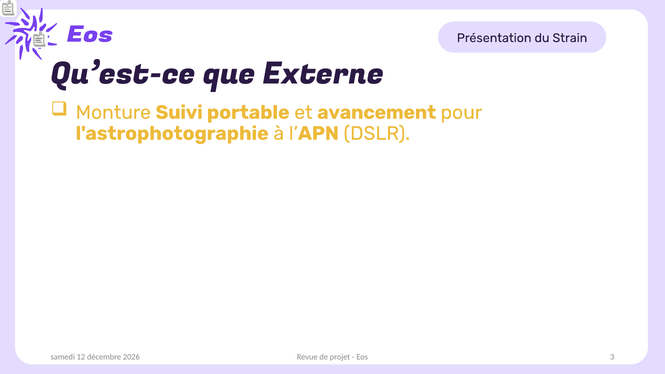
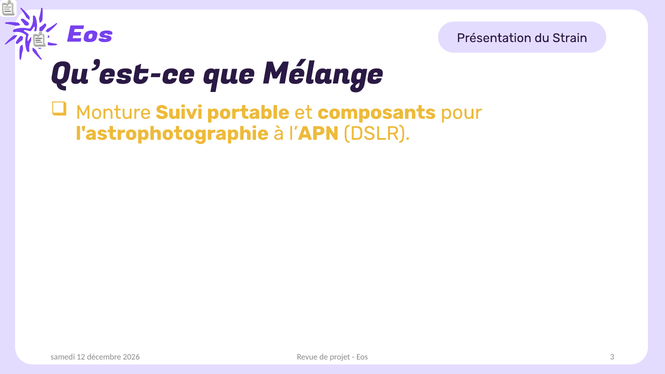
Externe: Externe -> Mélange (324, 74)
avancement: avancement -> composants (377, 112)
